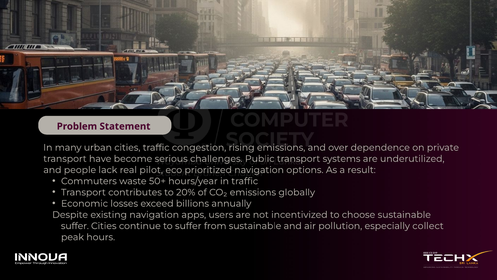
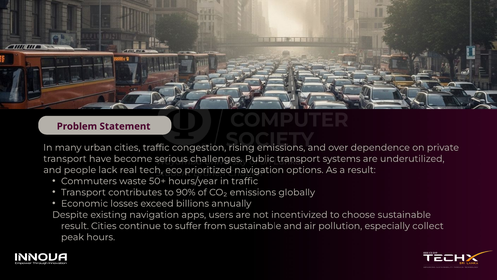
pilot: pilot -> tech (151, 170)
20%: 20% -> 90% (186, 192)
suffer: suffer -> result (75, 226)
